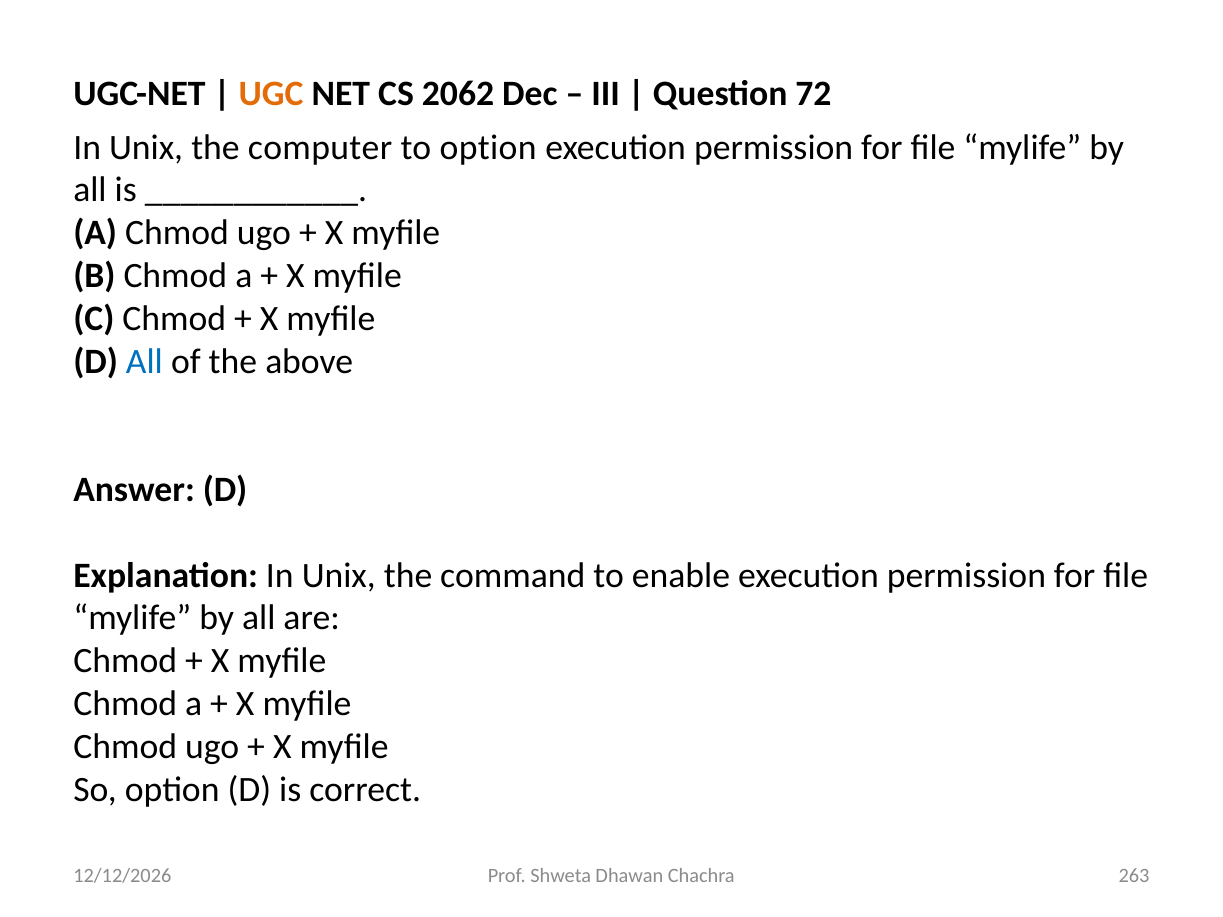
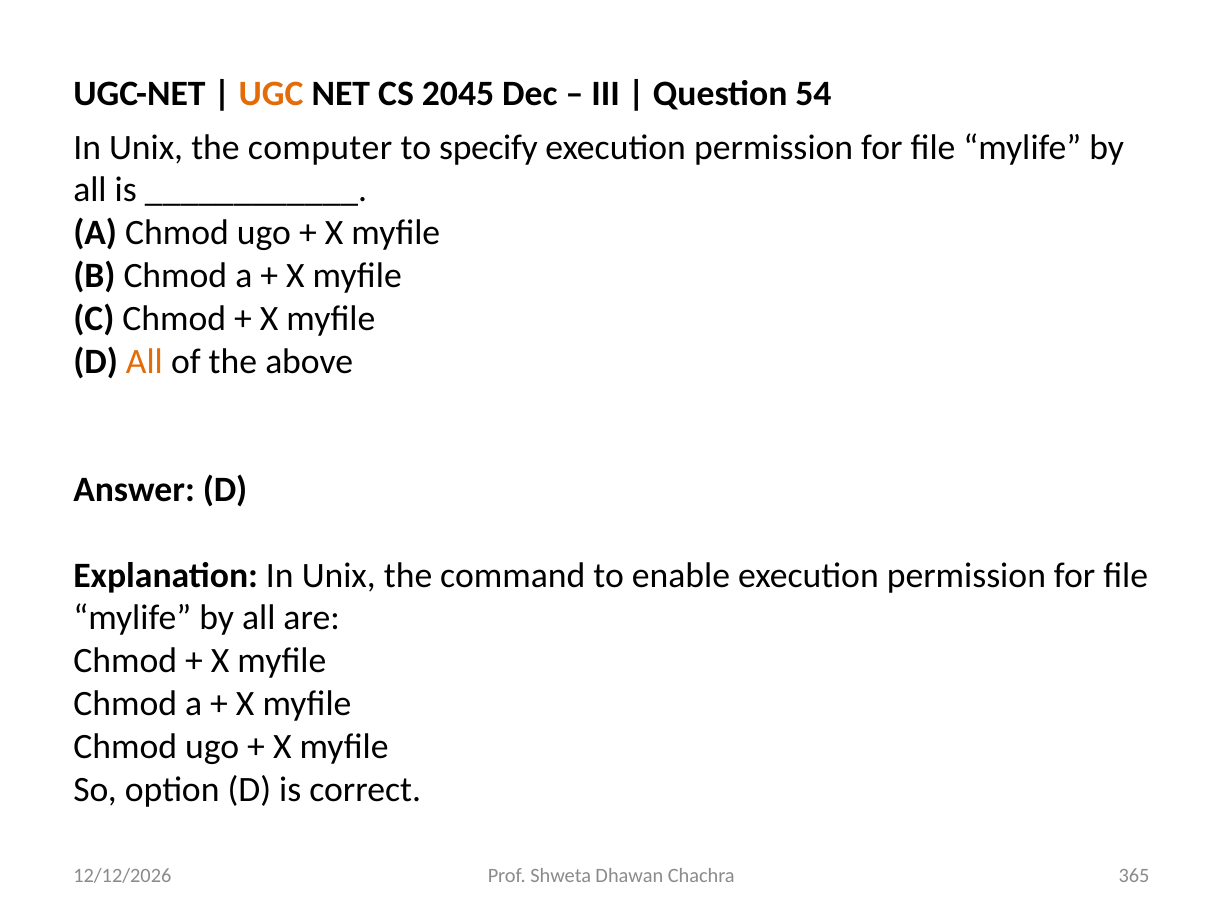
2062: 2062 -> 2045 (458, 94)
72: 72 -> 54 (813, 94)
to option: option -> specify (488, 147)
All colour: blue -> orange (144, 361)
263: 263 -> 365 (1134, 876)
